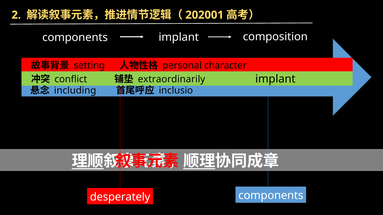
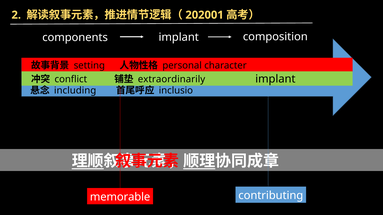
components: components -> contributing (271, 196)
desperately: desperately -> memorable (120, 197)
